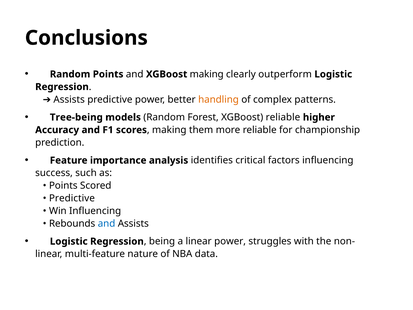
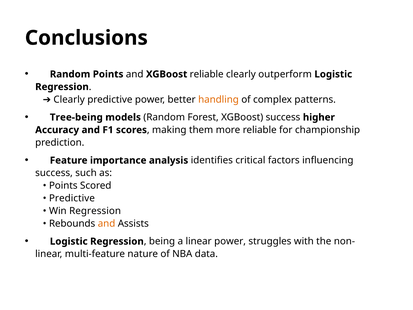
XGBoost making: making -> reliable (207, 74)
Assists: Assists -> Clearly (69, 99)
XGBoost reliable: reliable -> success (283, 117)
Win Influencing: Influencing -> Regression (95, 211)
and colour: blue -> orange (107, 223)
